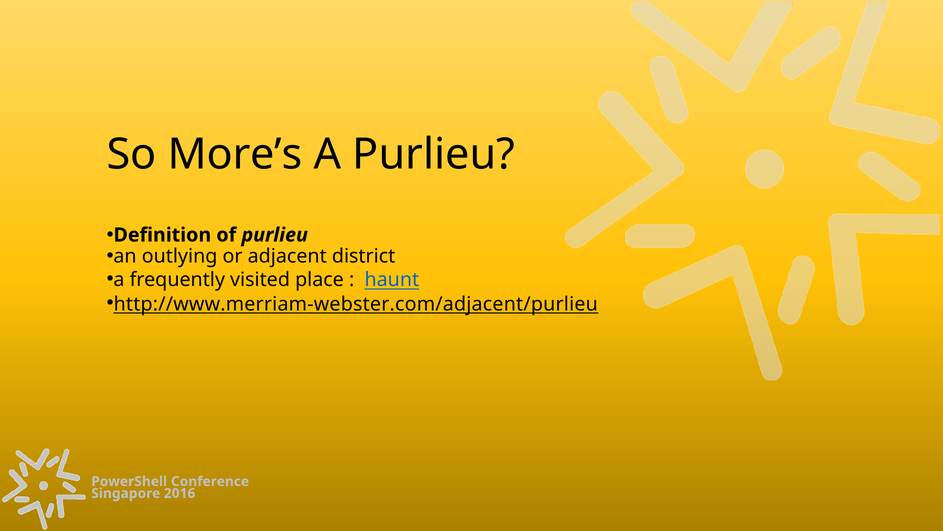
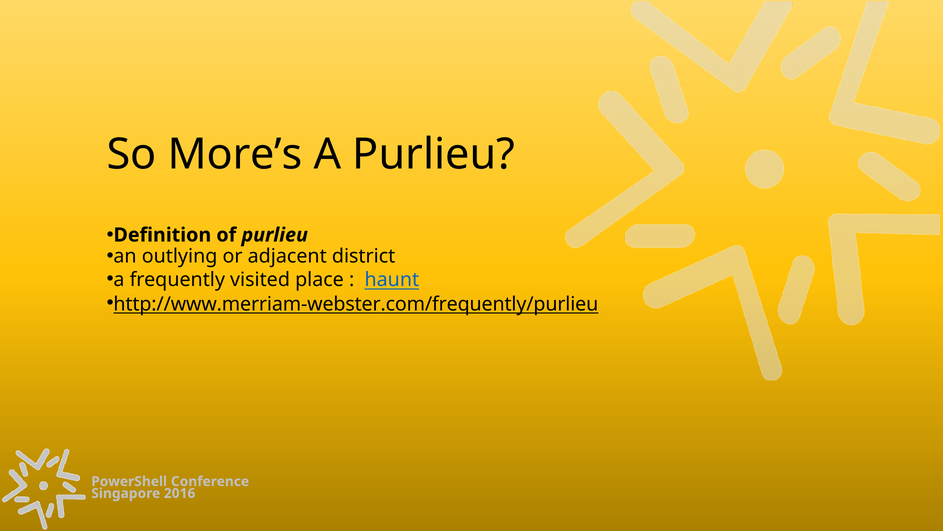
http://www.merriam-webster.com/adjacent/purlieu: http://www.merriam-webster.com/adjacent/purlieu -> http://www.merriam-webster.com/frequently/purlieu (356, 304)
